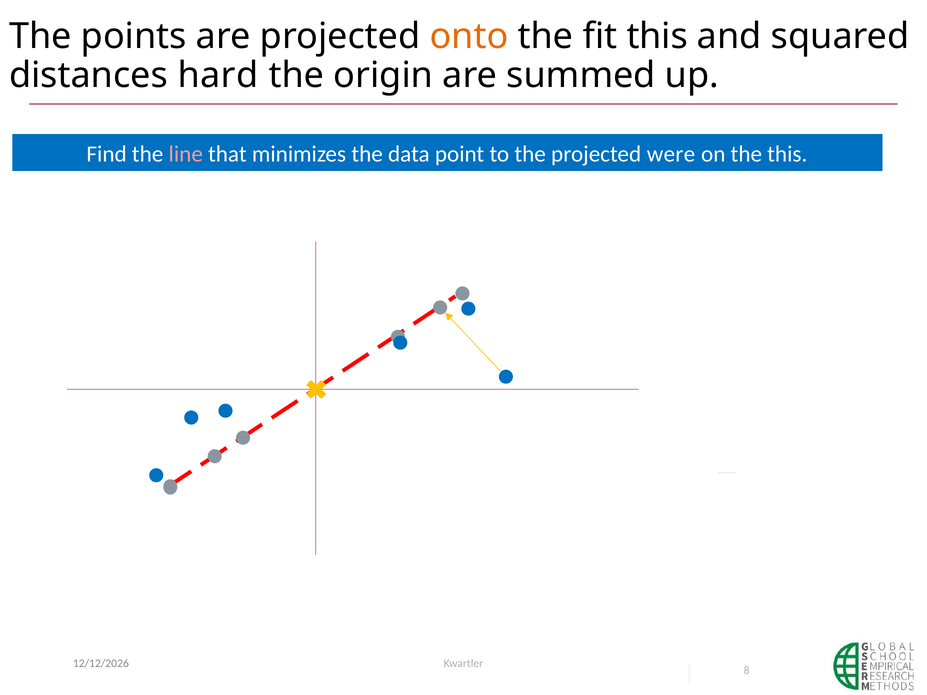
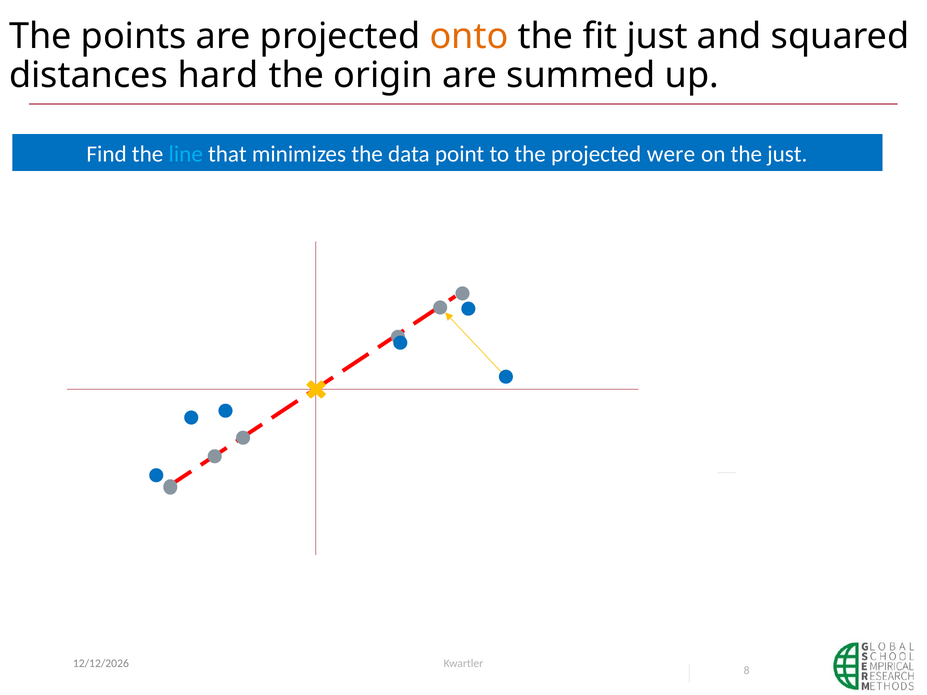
fit this: this -> just (657, 36)
line colour: pink -> light blue (186, 154)
the this: this -> just (787, 154)
